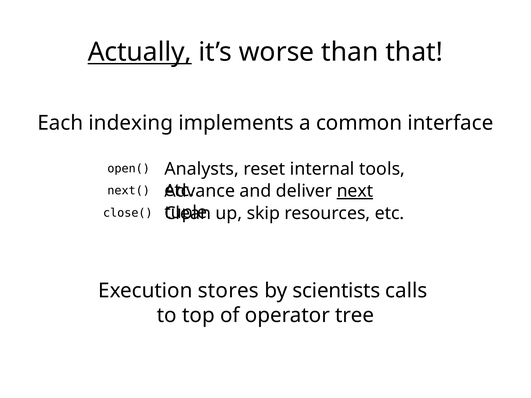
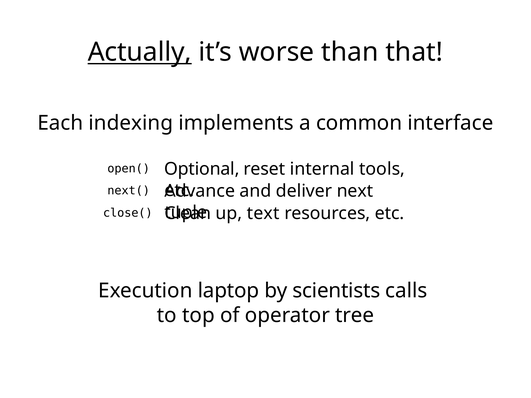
Analysts: Analysts -> Optional (202, 169)
next underline: present -> none (355, 191)
skip: skip -> text (263, 213)
stores: stores -> laptop (229, 291)
